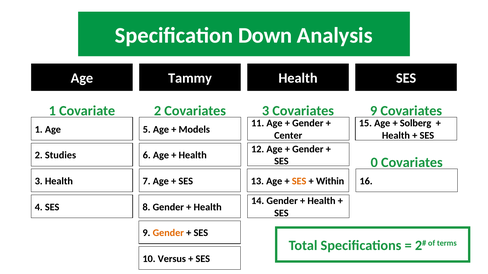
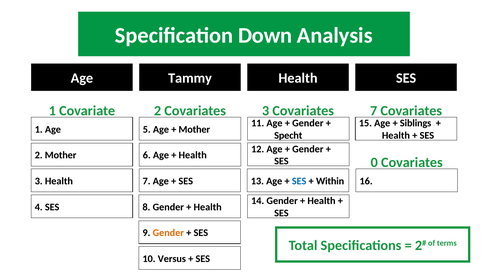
Covariate 9: 9 -> 7 (374, 111)
Solberg: Solberg -> Siblings (416, 123)
Models: Models -> Mother (194, 130)
Center: Center -> Specht (288, 136)
2 Studies: Studies -> Mother (61, 156)
SES colour: orange -> blue (299, 181)
